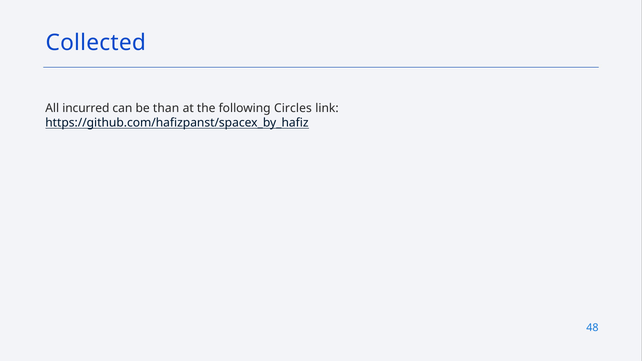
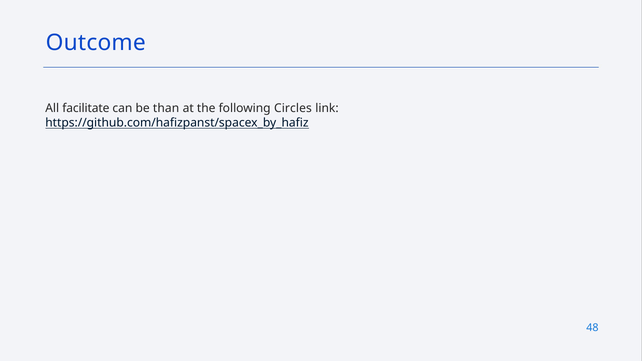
Collected: Collected -> Outcome (96, 43)
incurred: incurred -> facilitate (86, 108)
